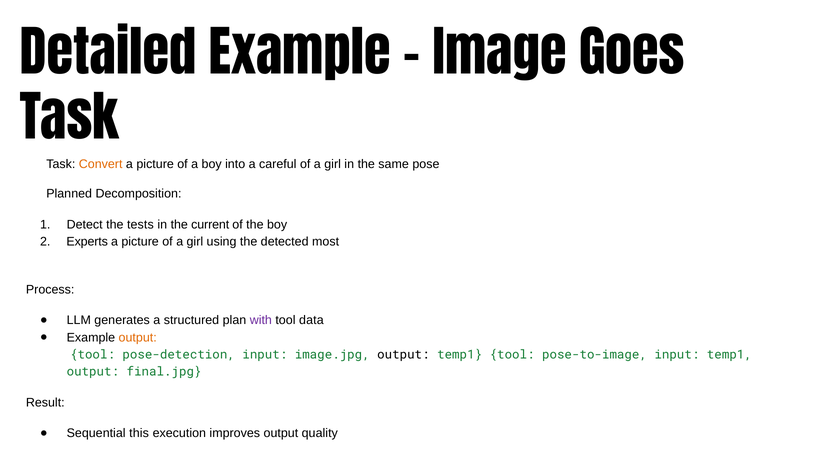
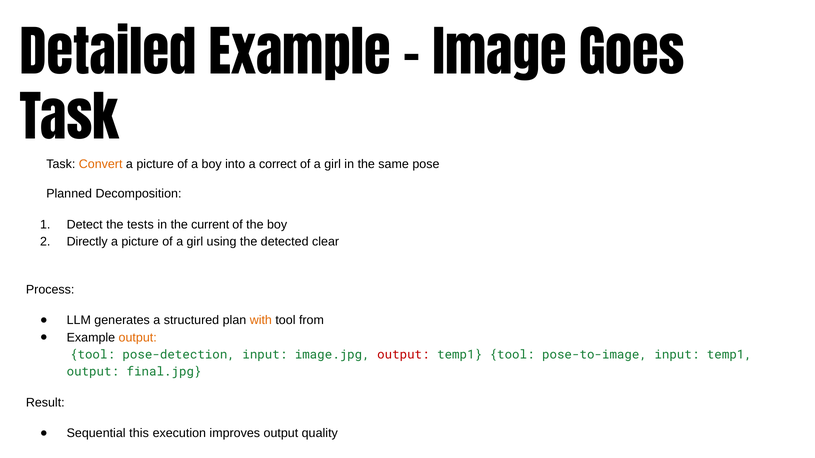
careful: careful -> correct (278, 164)
Experts: Experts -> Directly (87, 242)
most: most -> clear (326, 242)
with colour: purple -> orange (261, 321)
data: data -> from (311, 321)
output colour: black -> red (403, 355)
